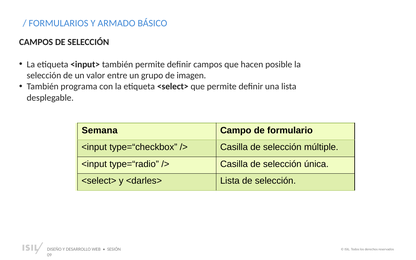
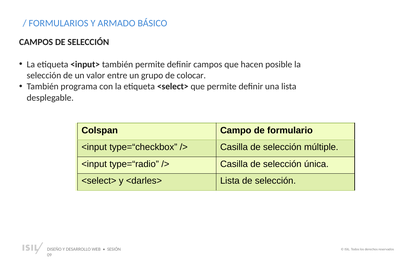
imagen: imagen -> colocar (191, 76)
Semana: Semana -> Colspan (100, 130)
